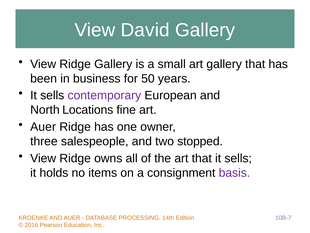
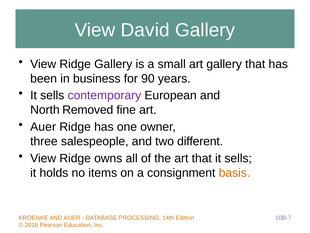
50: 50 -> 90 (148, 78)
Locations: Locations -> Removed (88, 110)
stopped: stopped -> different (200, 141)
basis colour: purple -> orange (234, 172)
